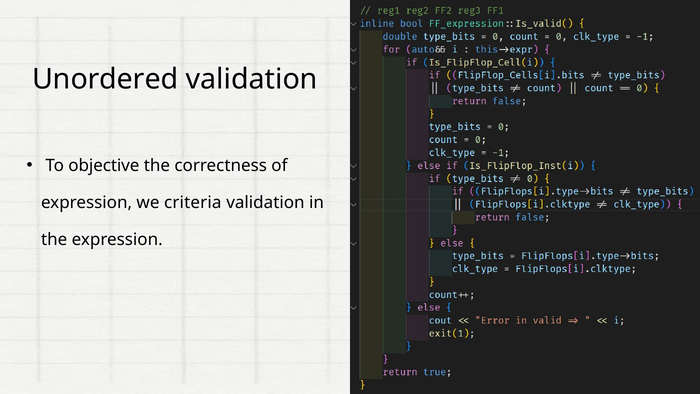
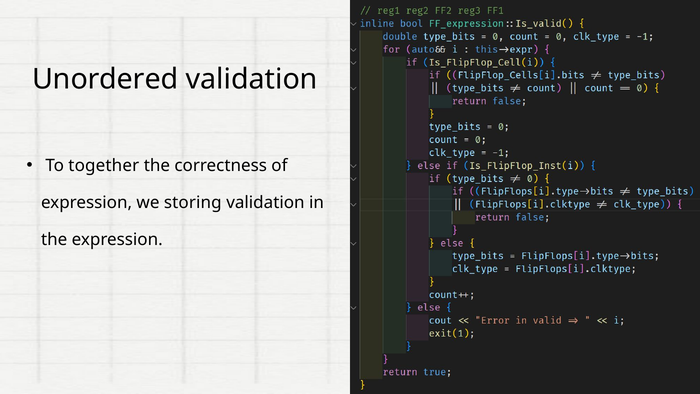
objective: objective -> together (104, 165)
criteria: criteria -> storing (193, 202)
